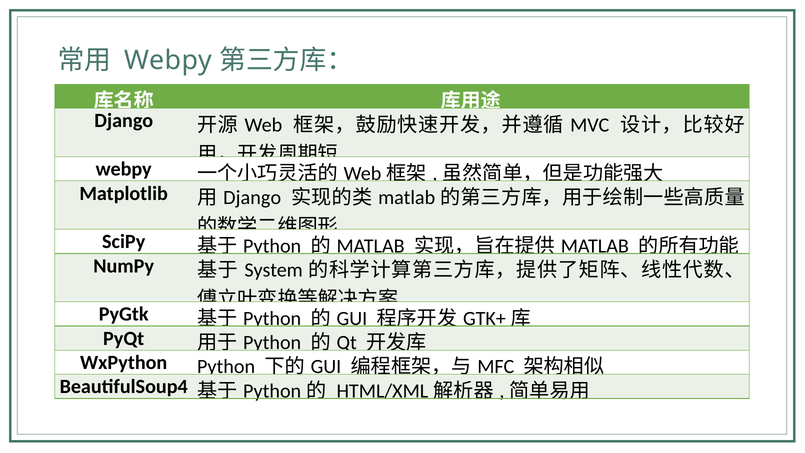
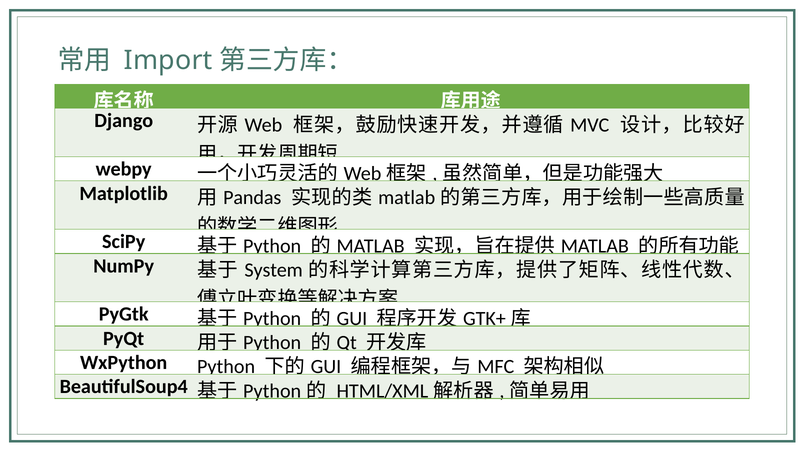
Webpy: Webpy -> Import (168, 60)
Django: Django -> Pandas (252, 198)
